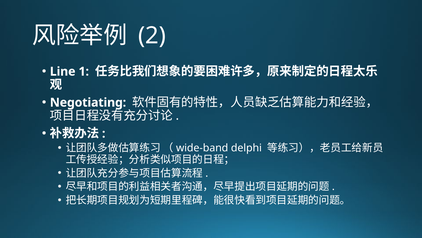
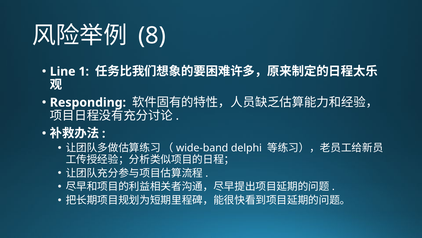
2: 2 -> 8 (152, 35)
Negotiating: Negotiating -> Responding (88, 102)
